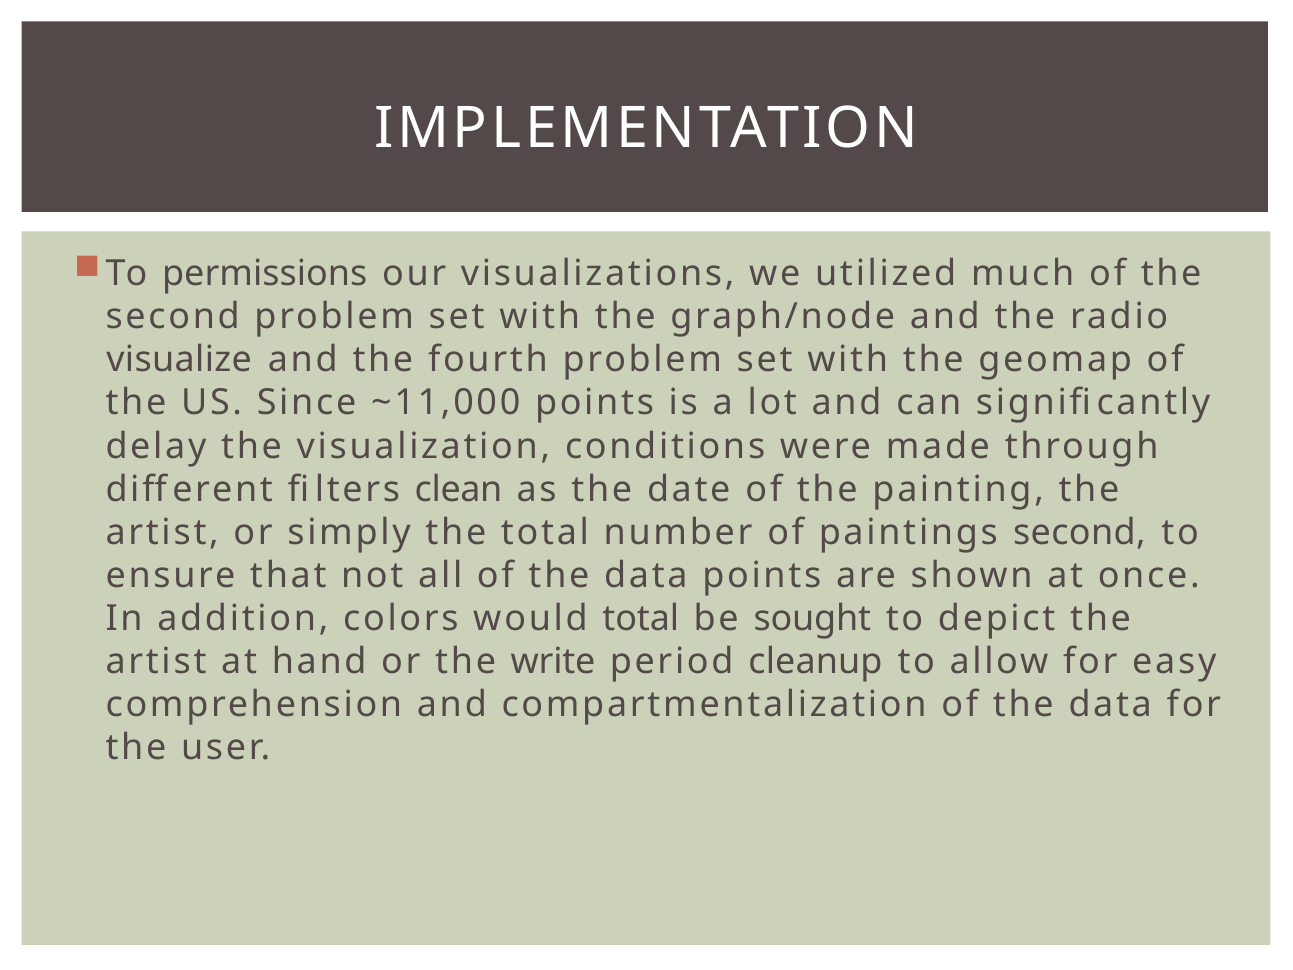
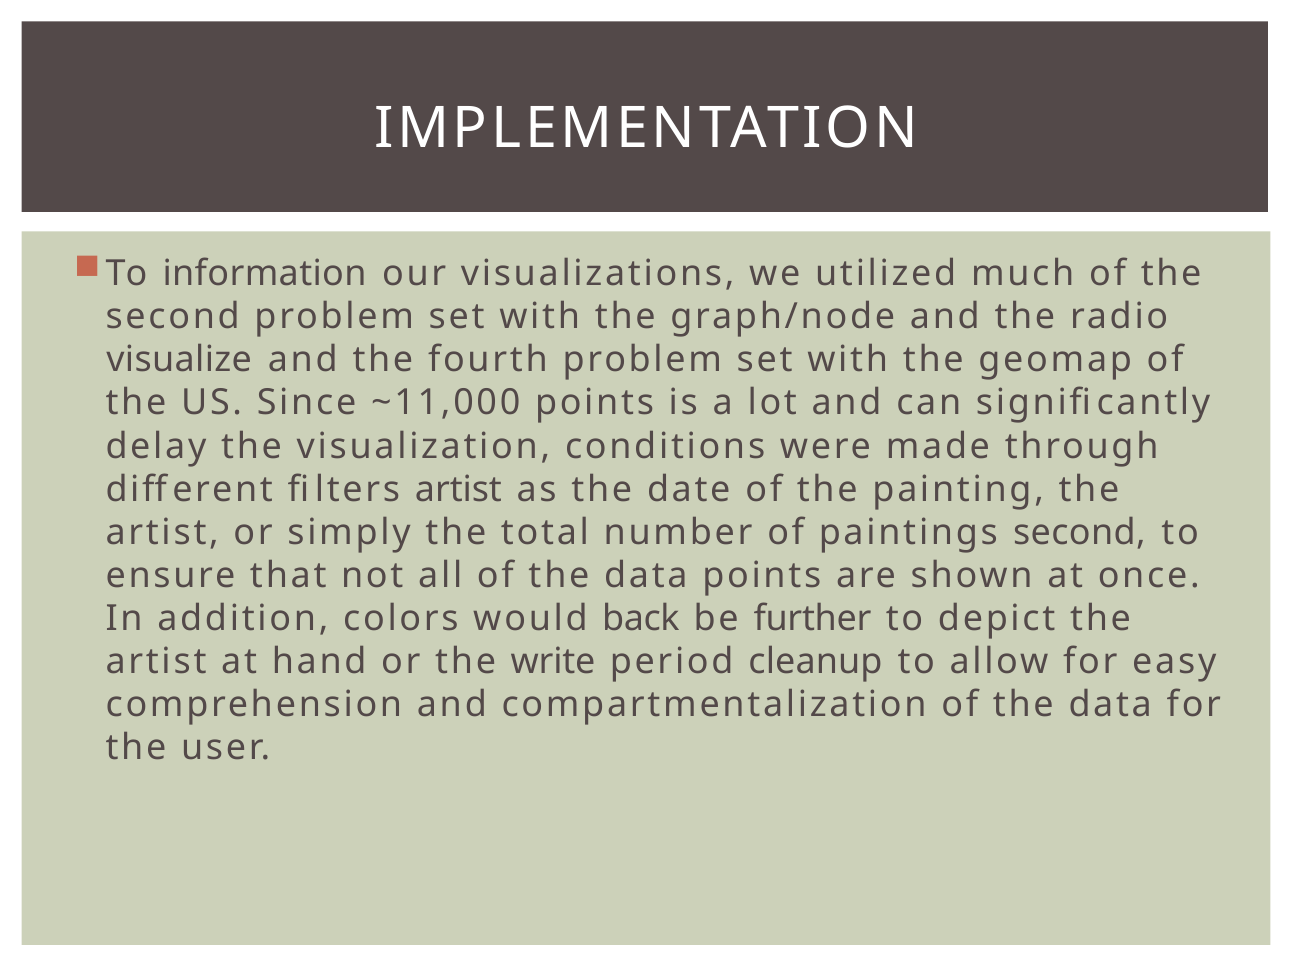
permissions: permissions -> information (265, 274)
filters clean: clean -> artist (458, 489)
would total: total -> back (641, 619)
sought: sought -> further (812, 619)
